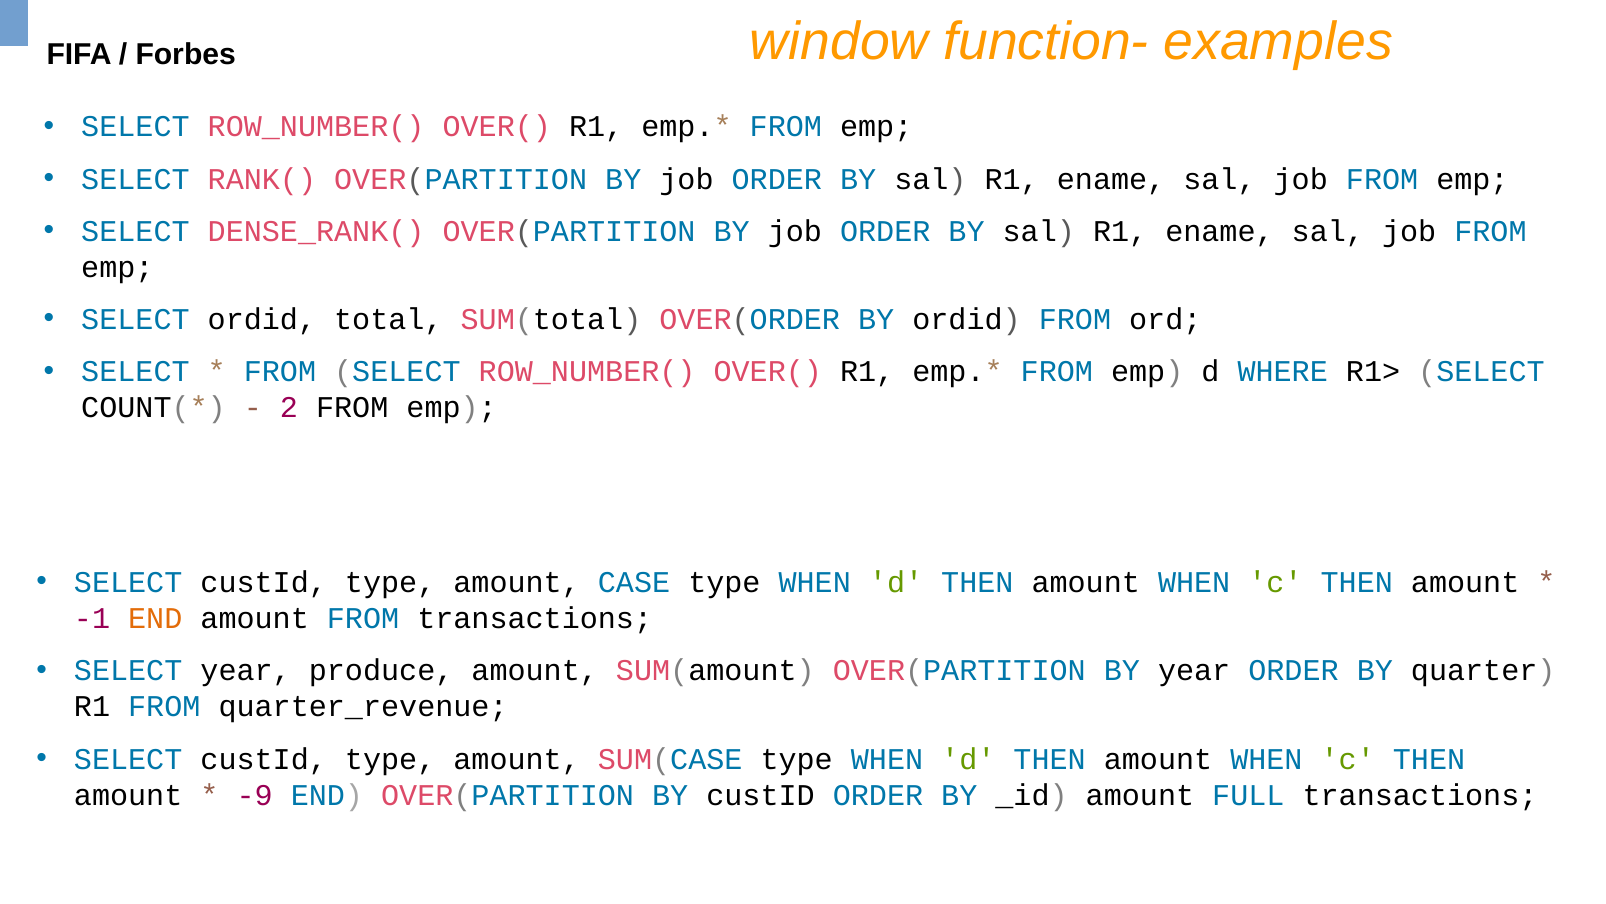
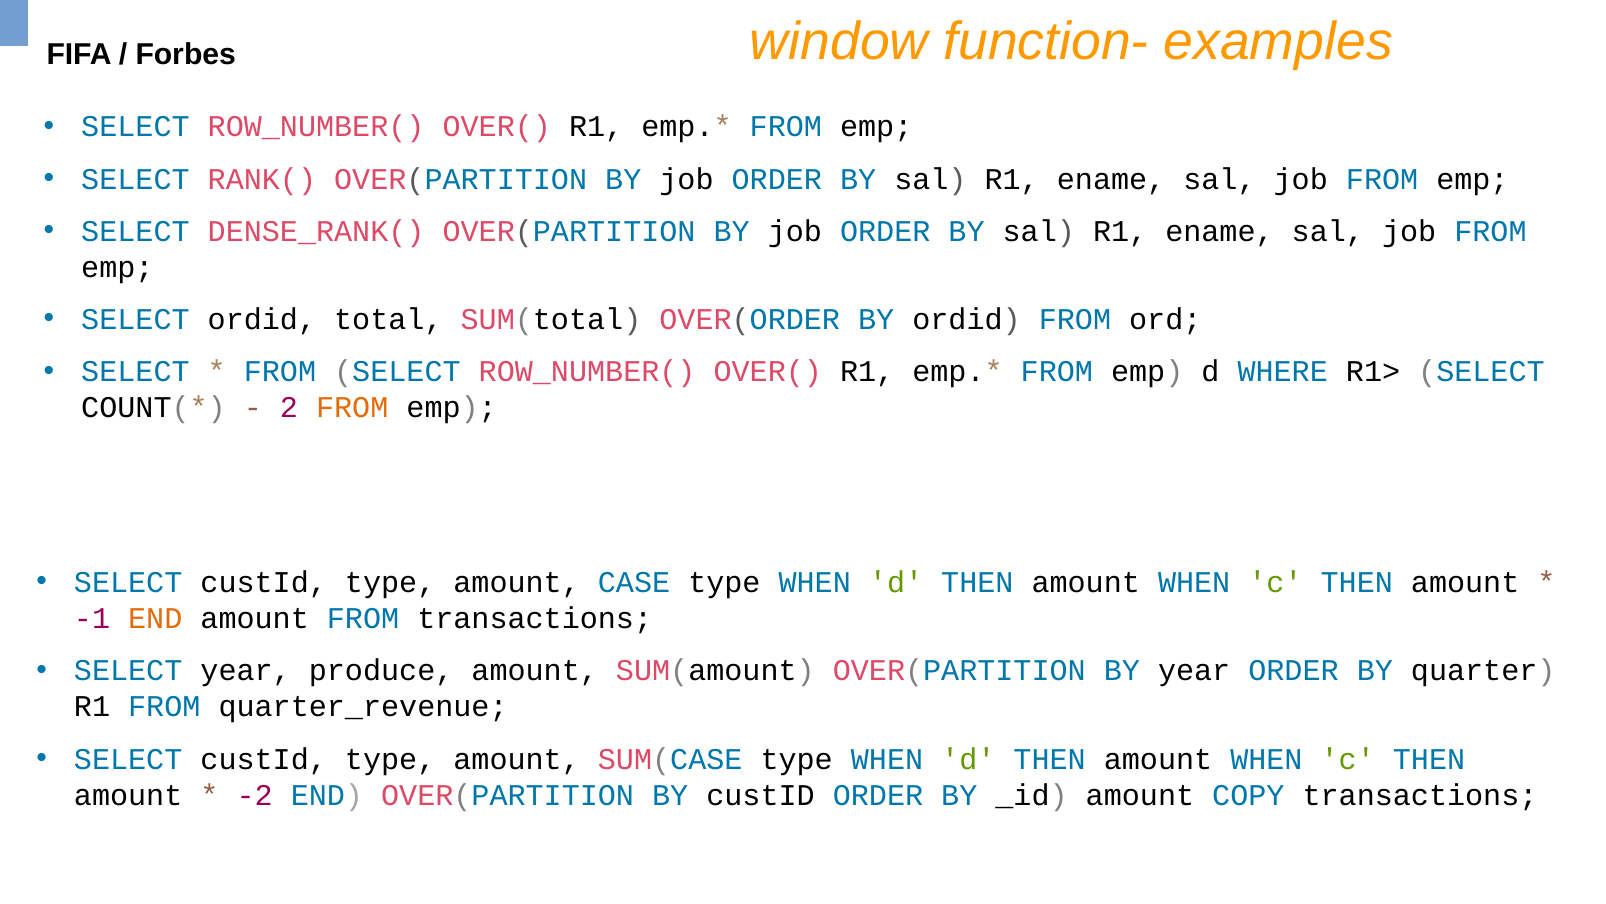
FROM colour: black -> orange (352, 408)
-9: -9 -> -2 (255, 795)
FULL: FULL -> COPY (1248, 795)
